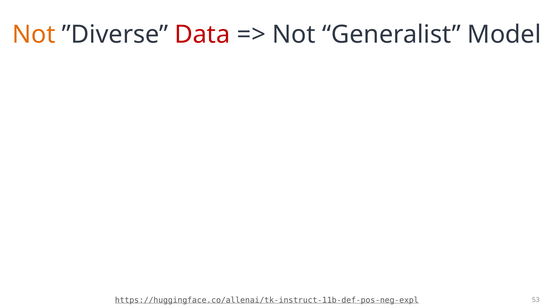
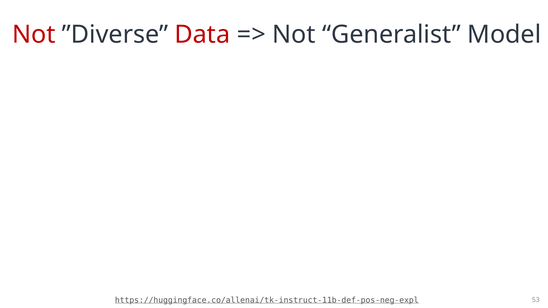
Not colour: orange -> red (34, 34)
